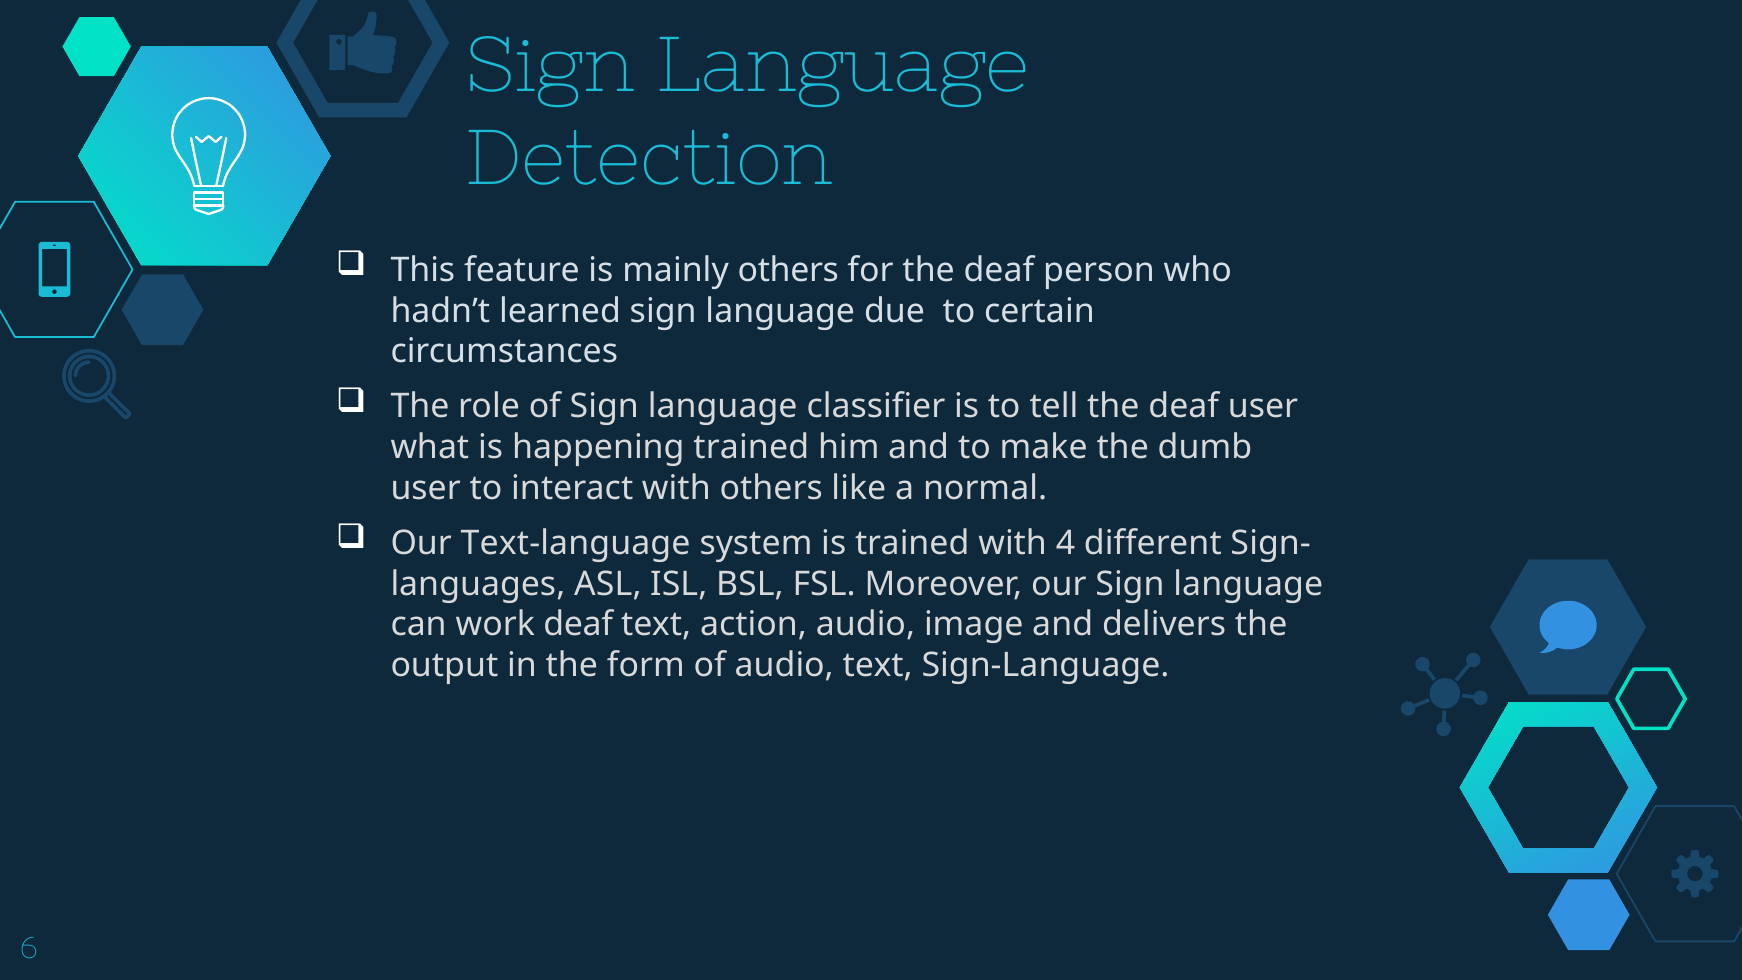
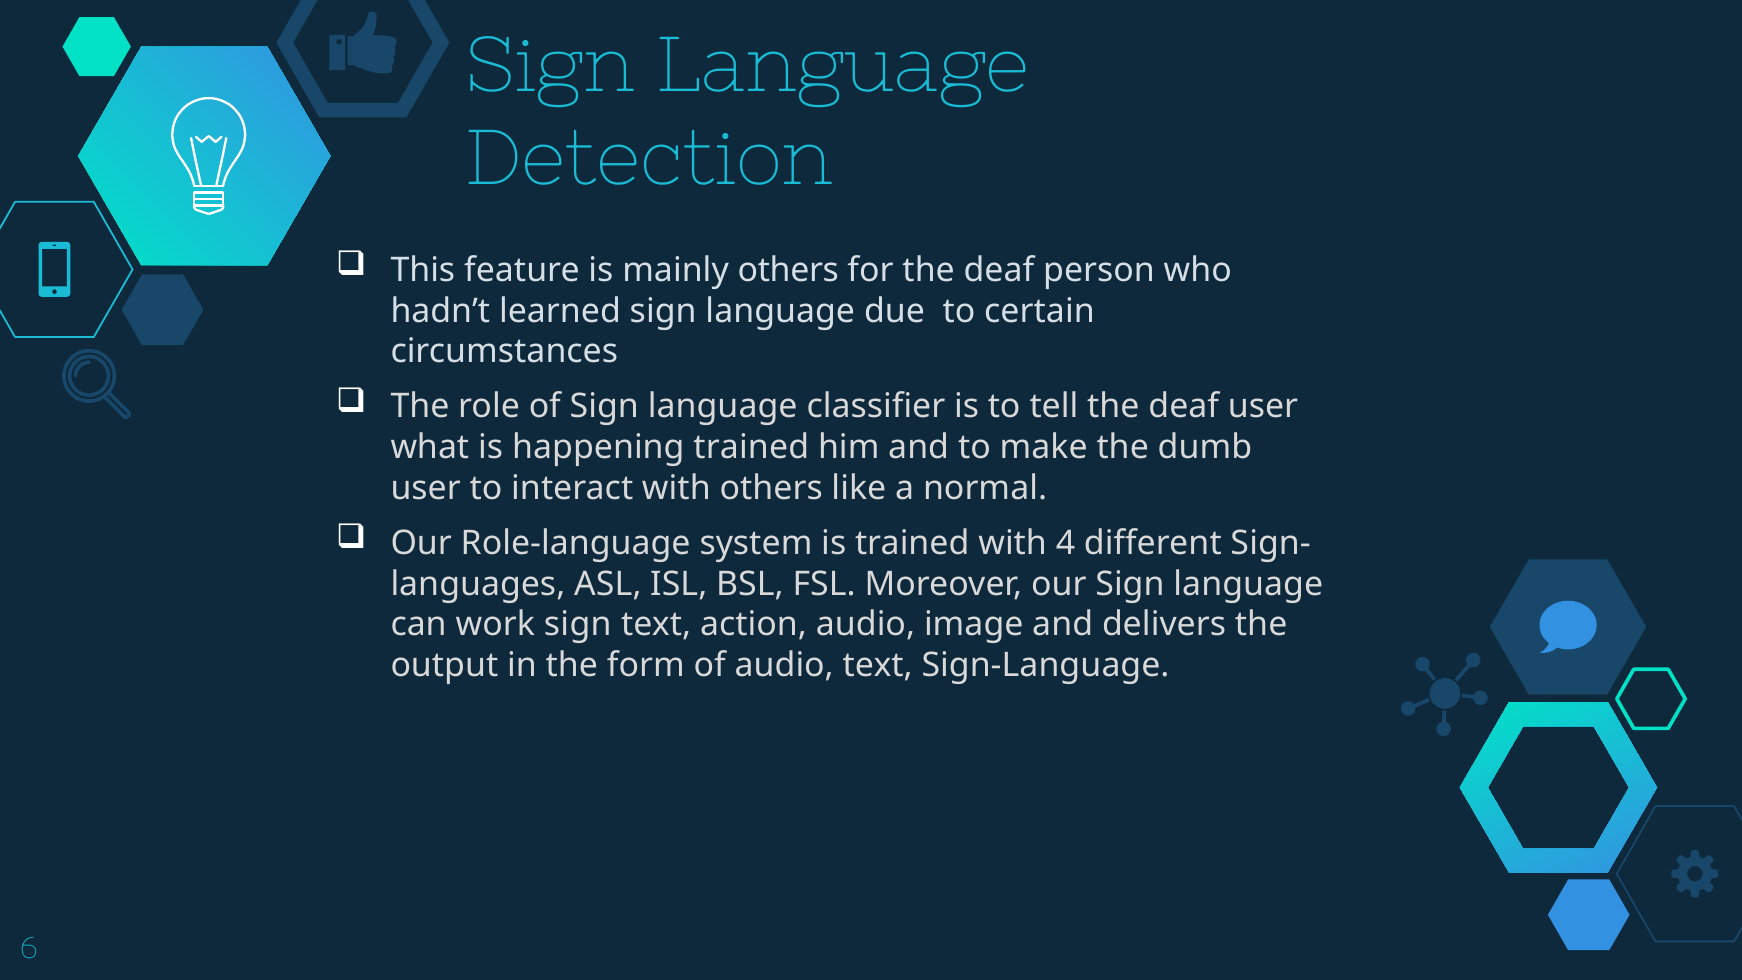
Text-language: Text-language -> Role-language (576, 543)
work deaf: deaf -> sign (578, 625)
